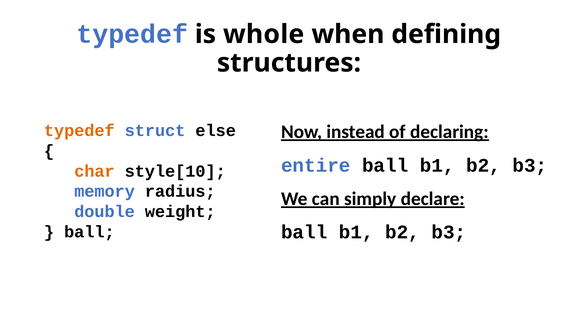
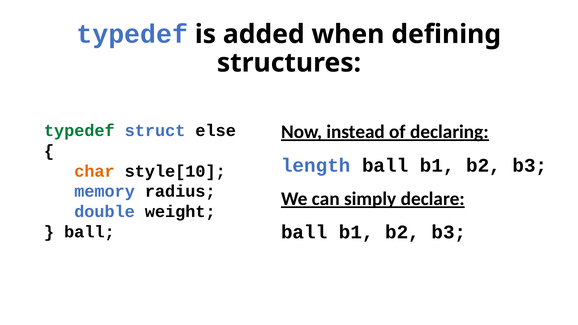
whole: whole -> added (264, 34)
typedef colour: orange -> green (79, 131)
entire: entire -> length (316, 165)
